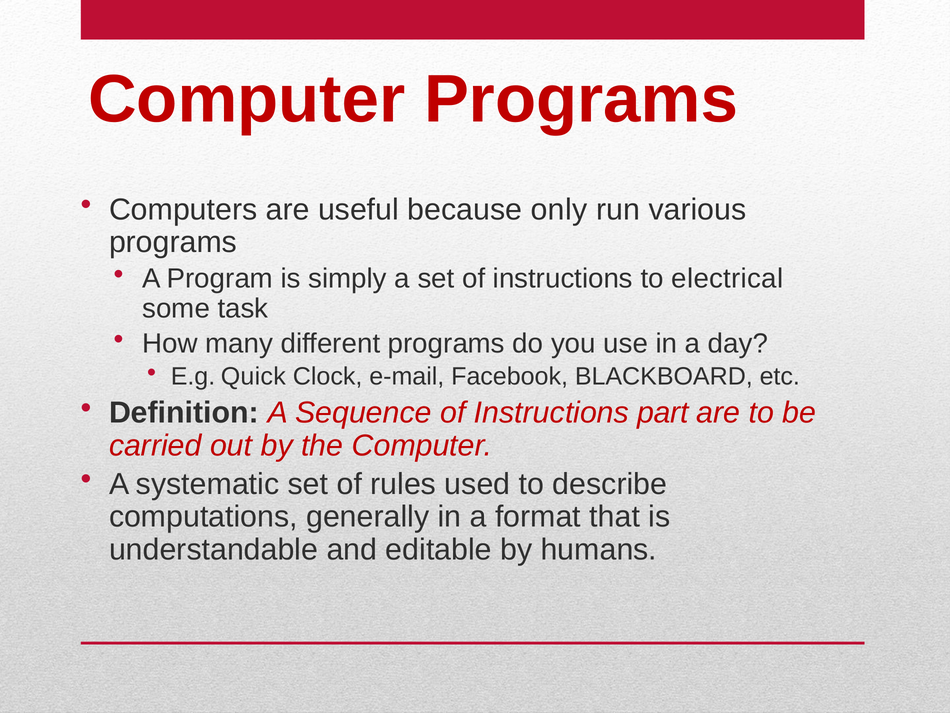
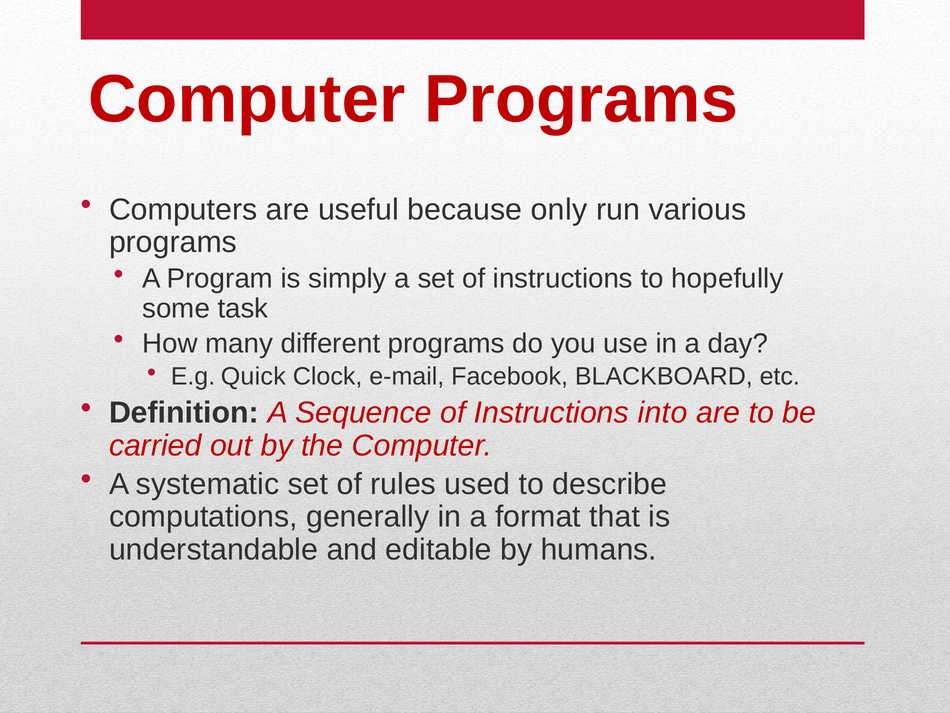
electrical: electrical -> hopefully (727, 278)
part: part -> into (663, 413)
